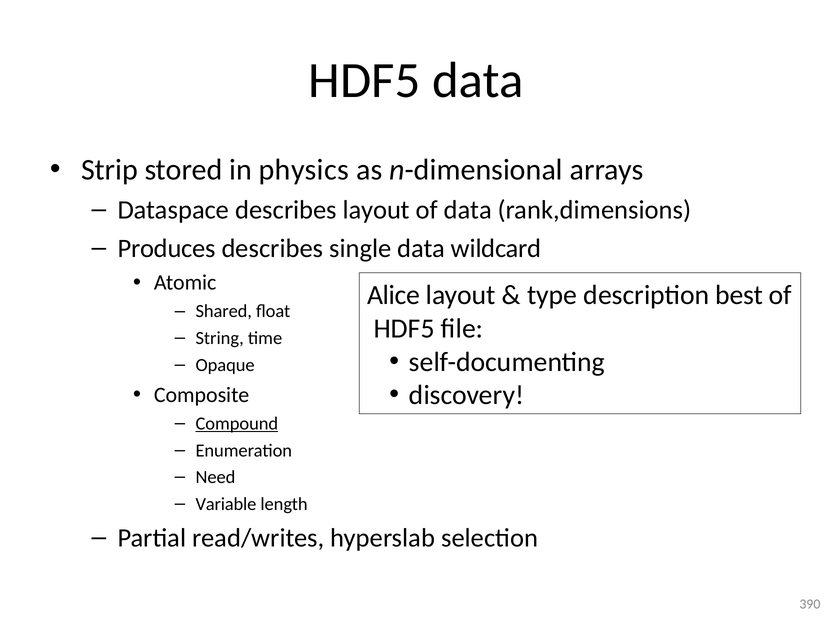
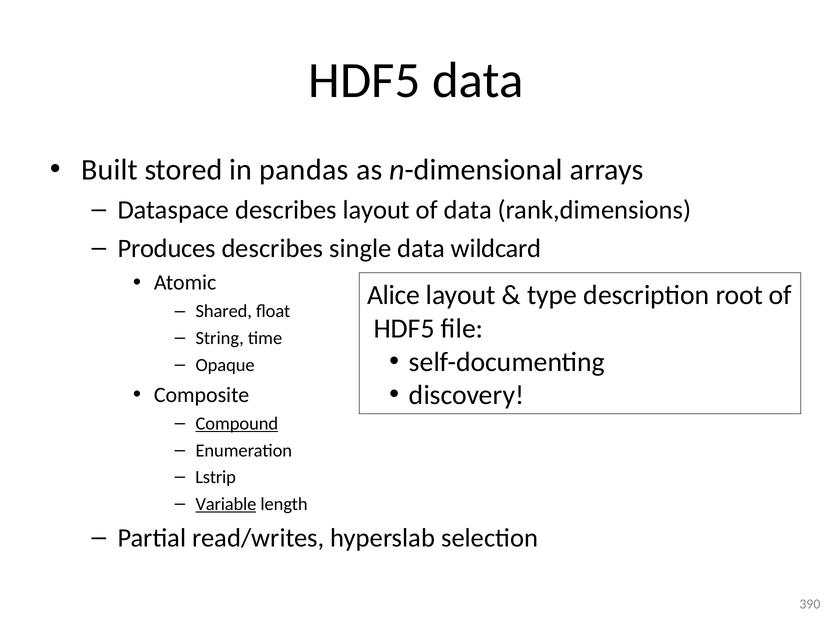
Strip: Strip -> Built (109, 170)
physics: physics -> pandas (304, 170)
best: best -> root (739, 295)
Need: Need -> Lstrip (216, 477)
Variable underline: none -> present (226, 504)
